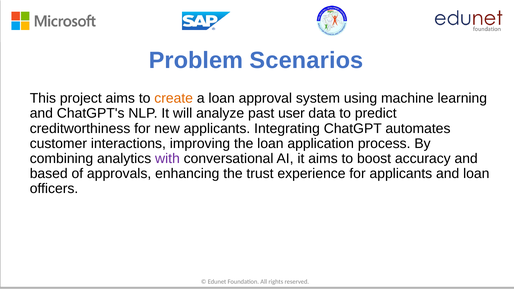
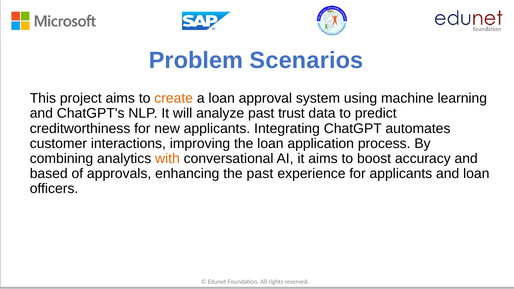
user: user -> trust (291, 113)
with colour: purple -> orange (167, 159)
the trust: trust -> past (260, 174)
